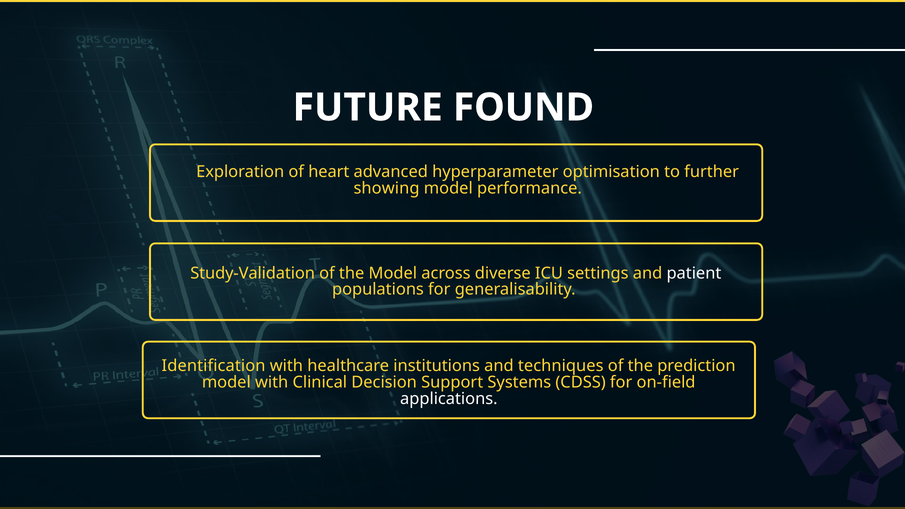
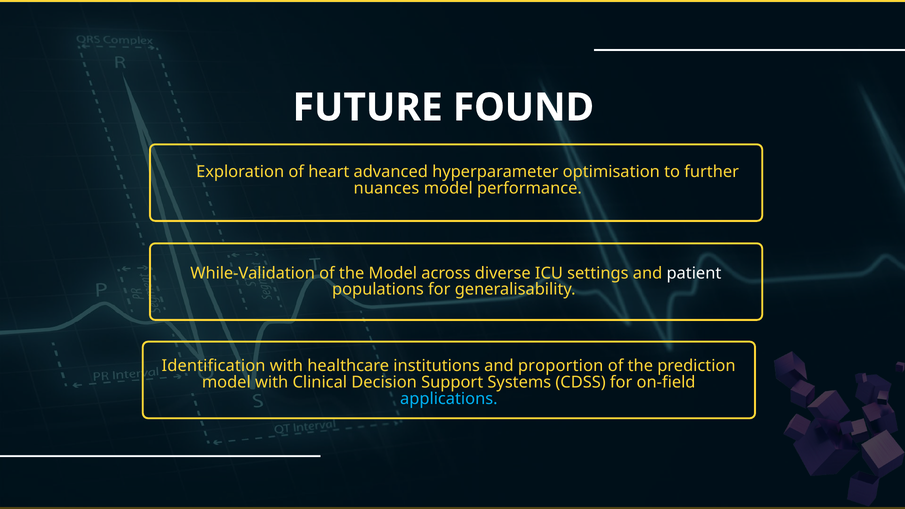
showing: showing -> nuances (386, 188)
Study-Validation: Study-Validation -> While-Validation (253, 273)
techniques: techniques -> proportion (561, 366)
applications colour: white -> light blue (449, 399)
